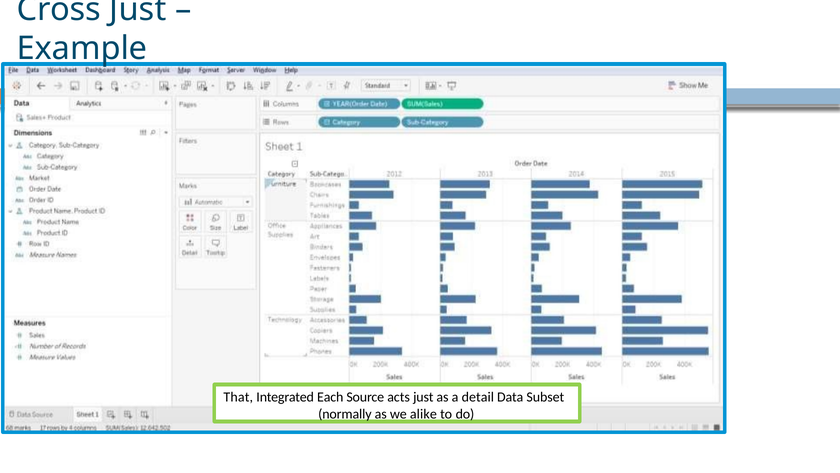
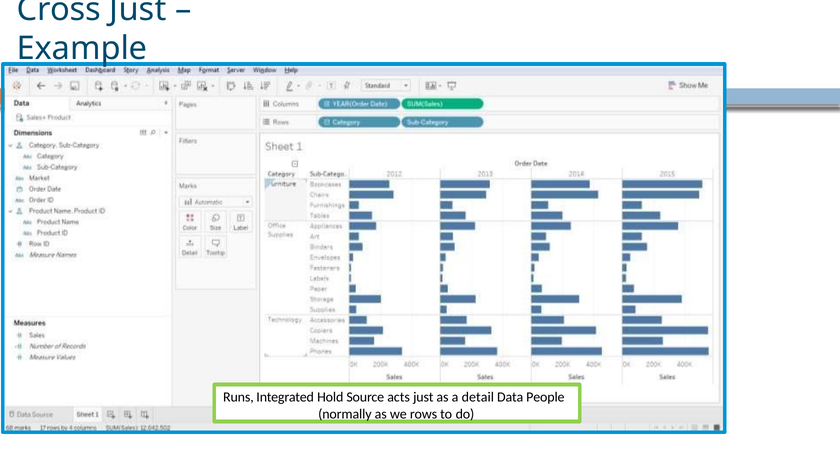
That: That -> Runs (238, 397)
Each: Each -> Hold (330, 397)
Subset: Subset -> People (545, 397)
alike: alike -> rows (424, 414)
